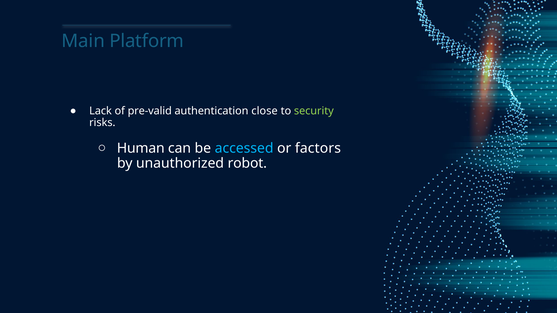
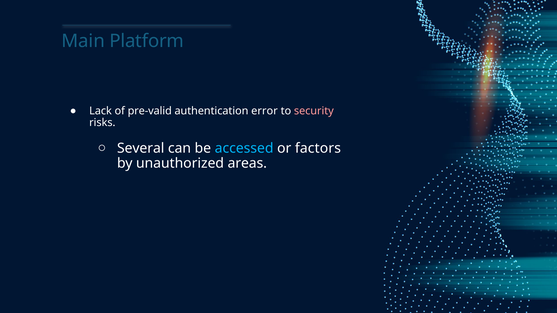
close: close -> error (265, 111)
security colour: light green -> pink (314, 111)
Human: Human -> Several (141, 148)
robot: robot -> areas (247, 163)
